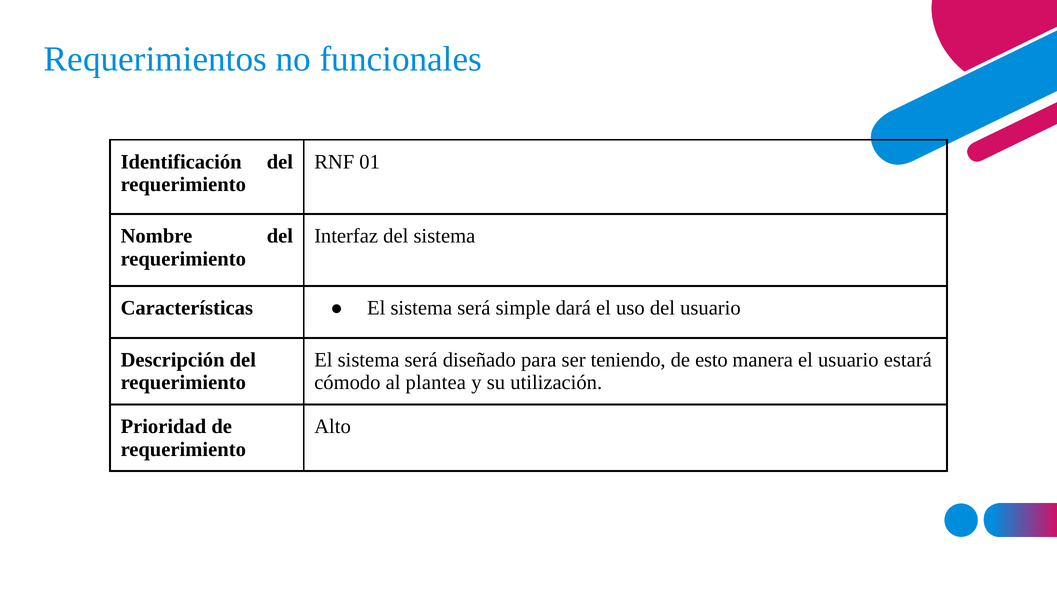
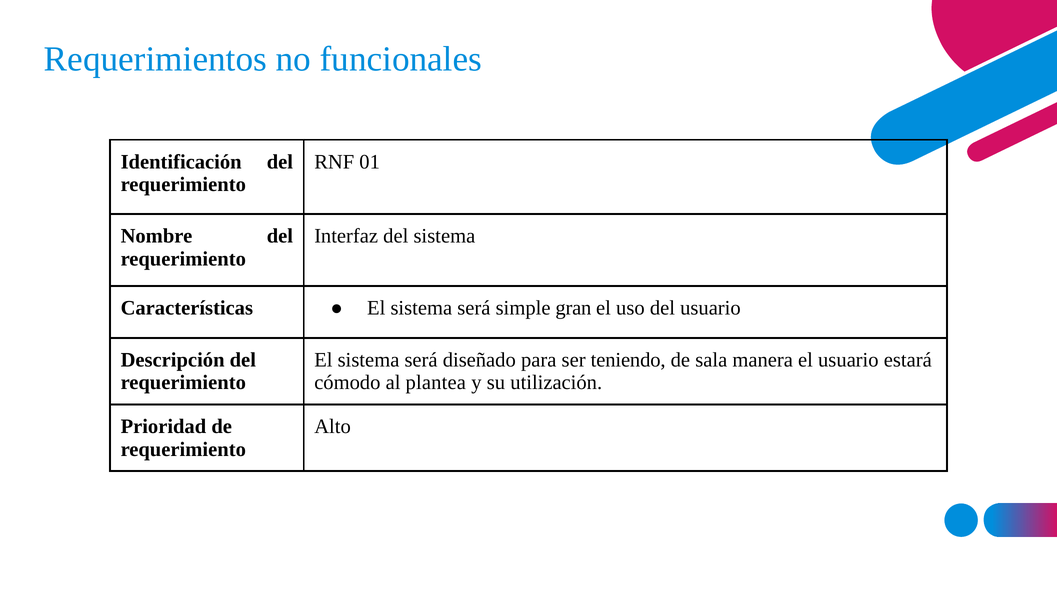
dará: dará -> gran (573, 308)
esto: esto -> sala (711, 360)
